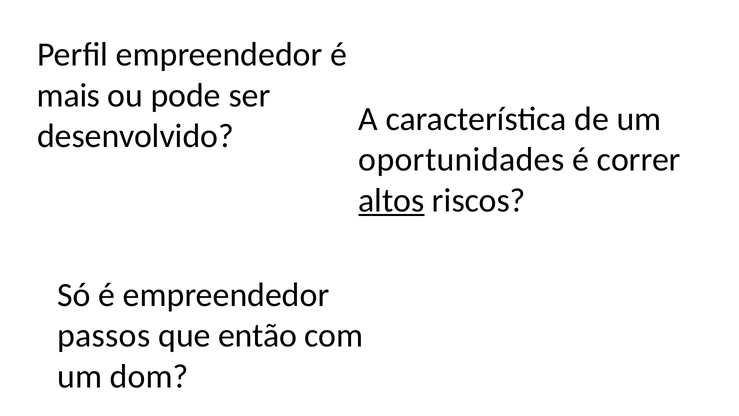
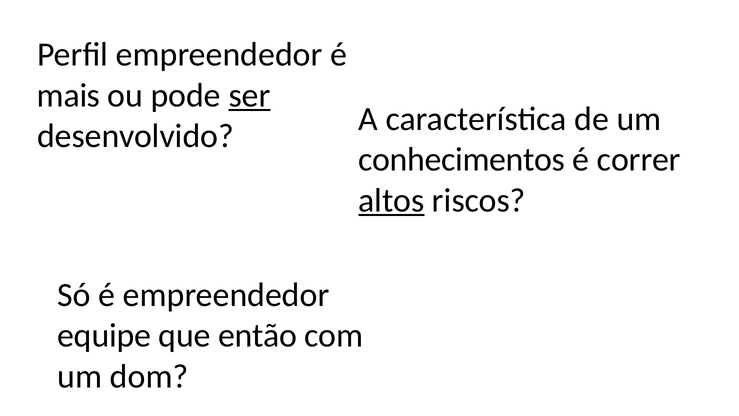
ser underline: none -> present (249, 95)
oportunidades: oportunidades -> conhecimentos (462, 160)
passos: passos -> equipe (104, 335)
